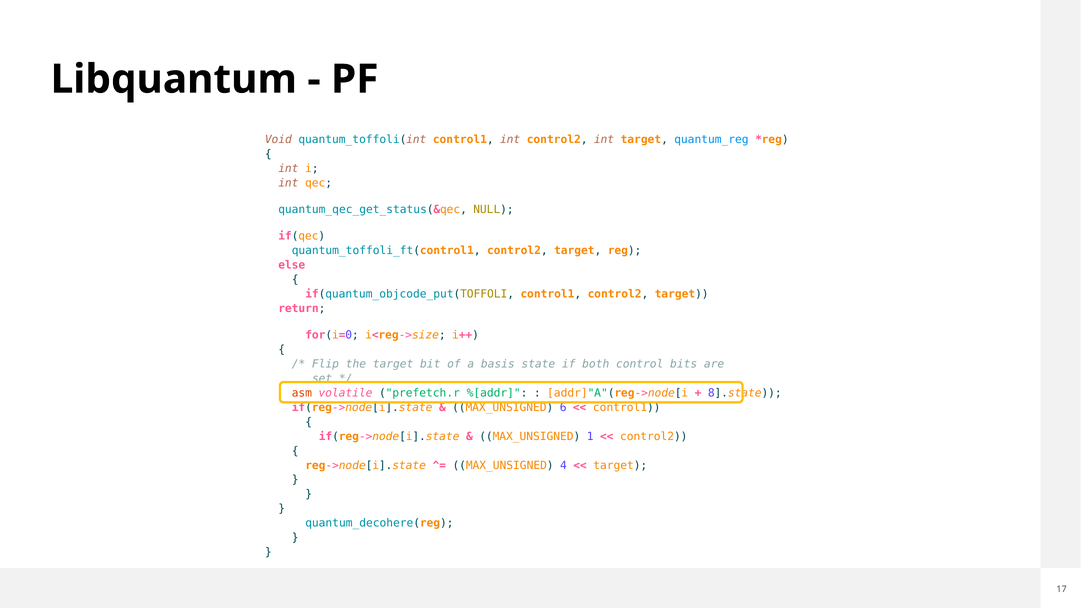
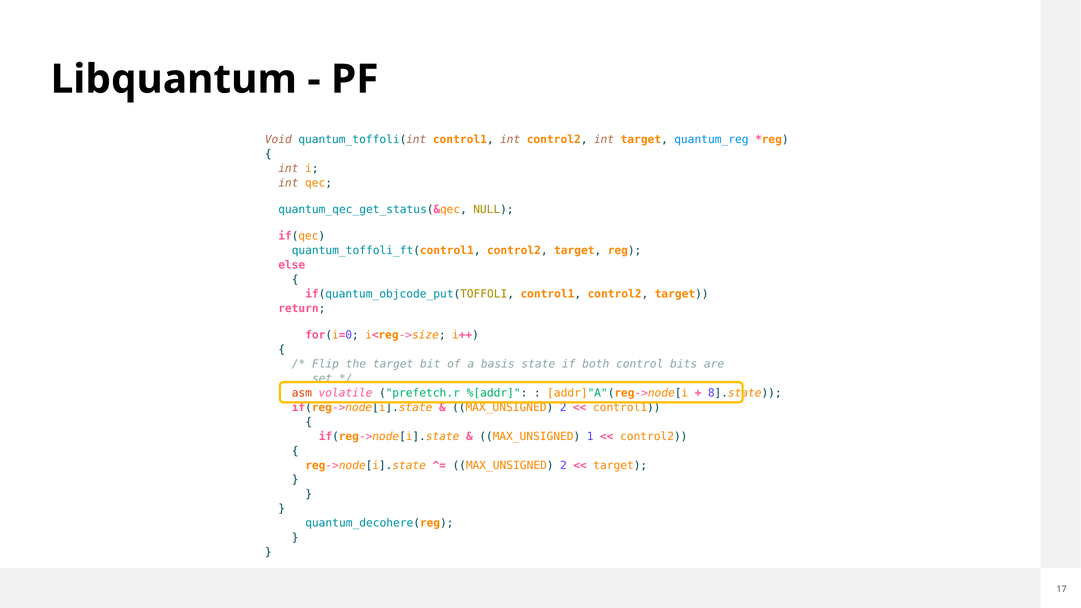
6: 6 -> 2 (563, 407)
4: 4 -> 2 (563, 465)
